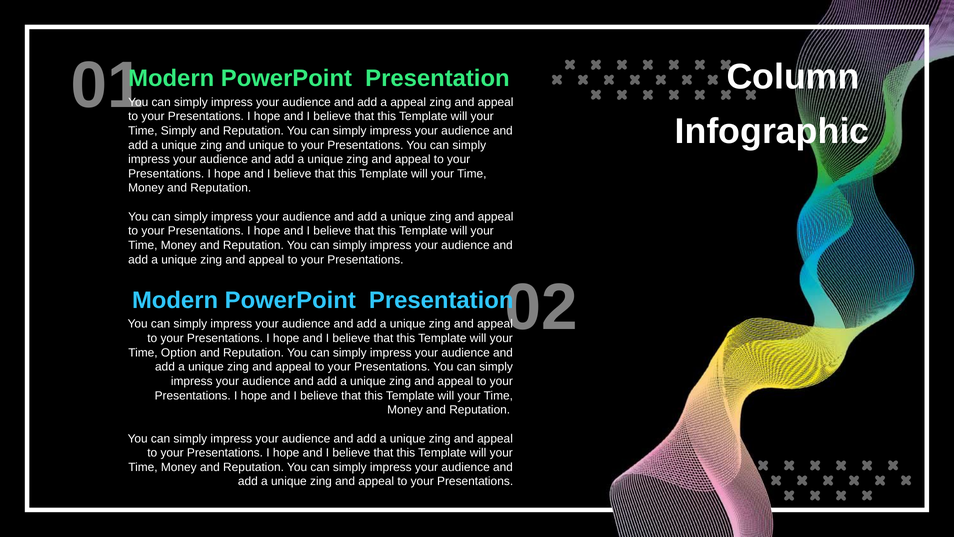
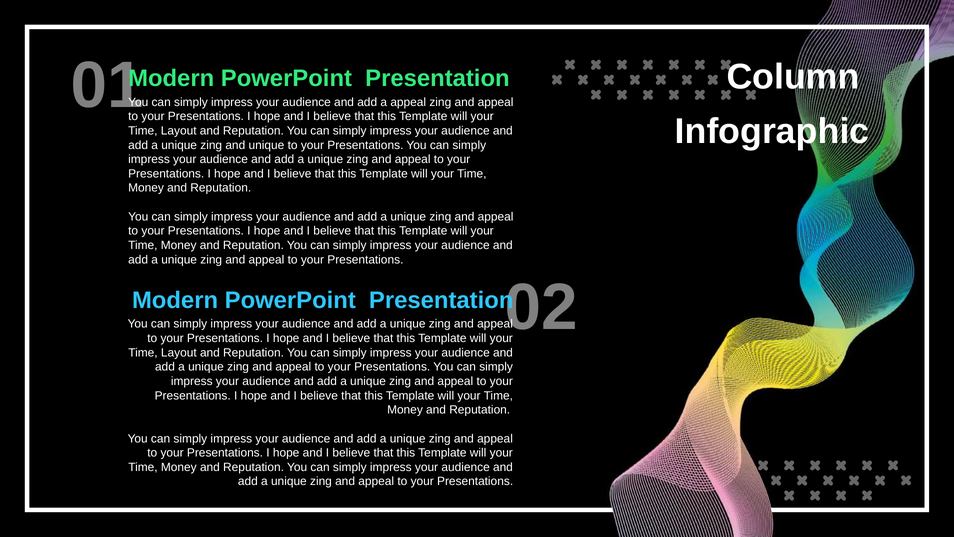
Simply: Simply -> Layout (179, 131)
Option: Option -> Layout (179, 352)
